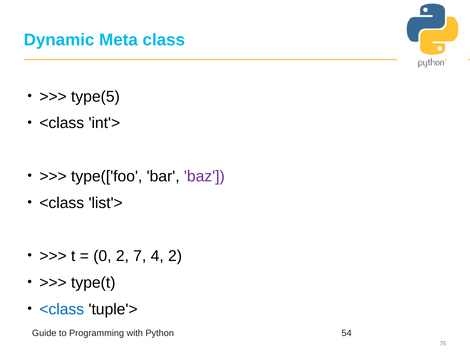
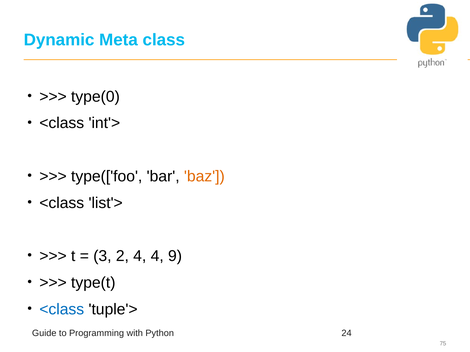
type(5: type(5 -> type(0 (95, 97)
baz colour: purple -> orange (204, 177)
0: 0 -> 3 (102, 256)
2 7: 7 -> 4 (140, 256)
4 2: 2 -> 9 (175, 256)
54: 54 -> 24 (347, 334)
